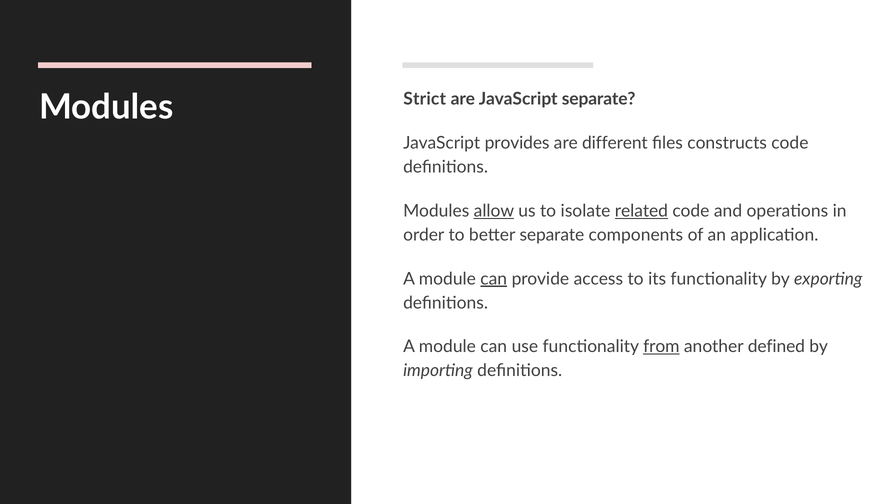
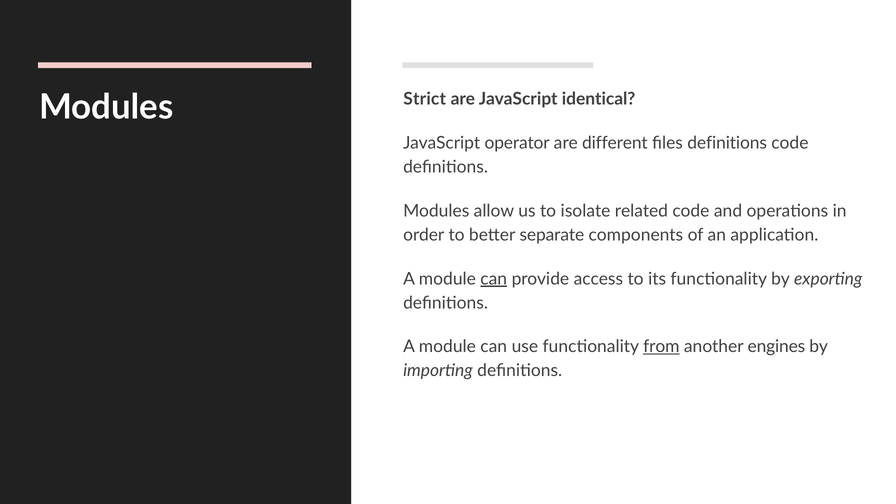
JavaScript separate: separate -> identical (599, 99)
provides: provides -> operator (517, 143)
files constructs: constructs -> definitions (727, 143)
allow underline: present -> none (494, 211)
related underline: present -> none (641, 211)
defined: defined -> engines (776, 347)
